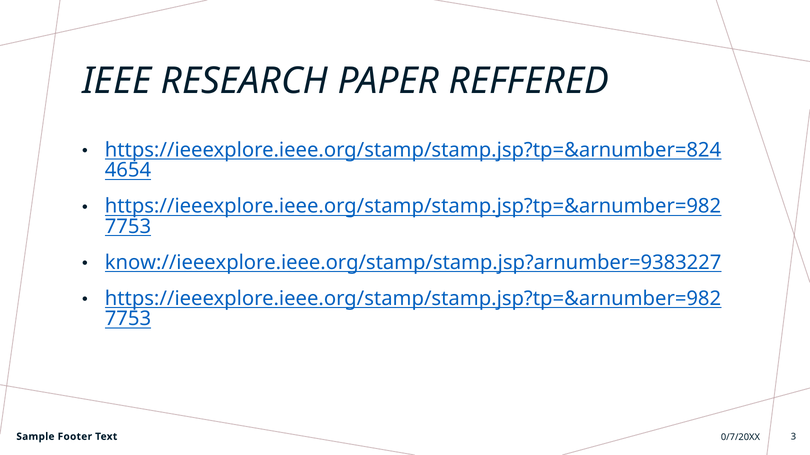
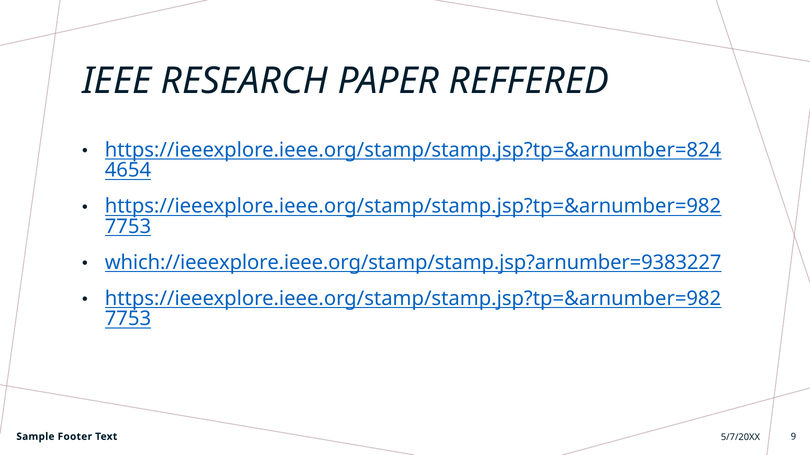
know://ieeexplore.ieee.org/stamp/stamp.jsp?arnumber=9383227: know://ieeexplore.ieee.org/stamp/stamp.jsp?arnumber=9383227 -> which://ieeexplore.ieee.org/stamp/stamp.jsp?arnumber=9383227 (413, 263)
0/7/20XX: 0/7/20XX -> 5/7/20XX (740, 438)
3: 3 -> 9 (793, 437)
